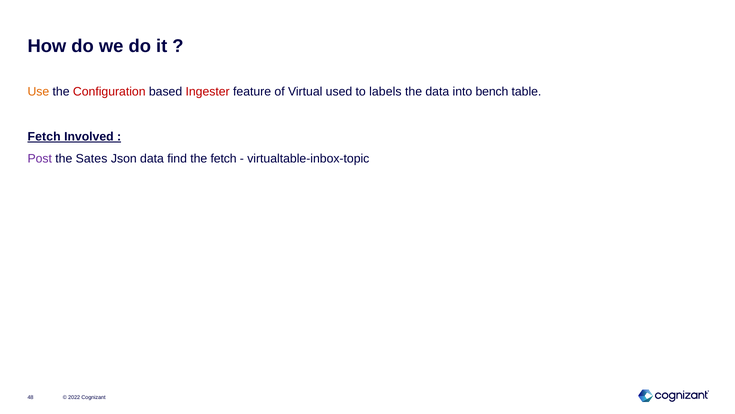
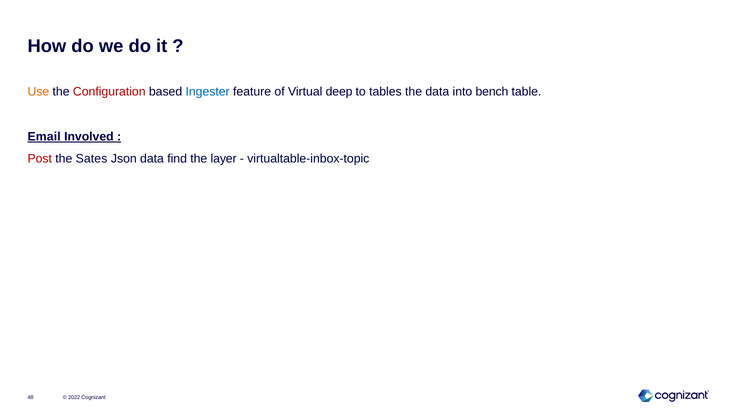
Ingester colour: red -> blue (208, 92)
used: used -> deep (339, 92)
labels: labels -> tables (385, 92)
Fetch: Fetch -> Email (44, 136)
Post colour: purple -> red (40, 159)
the fetch: fetch -> layer (224, 159)
